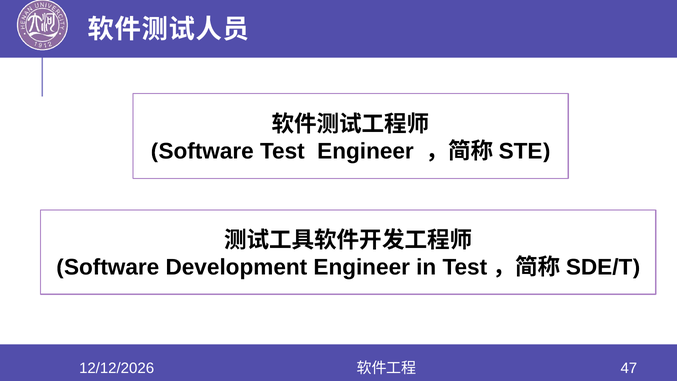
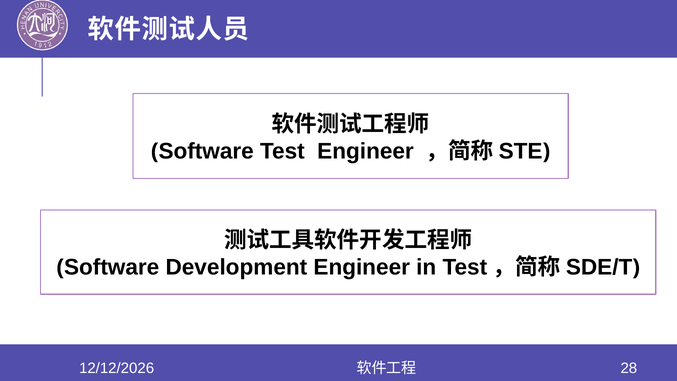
47: 47 -> 28 (629, 368)
